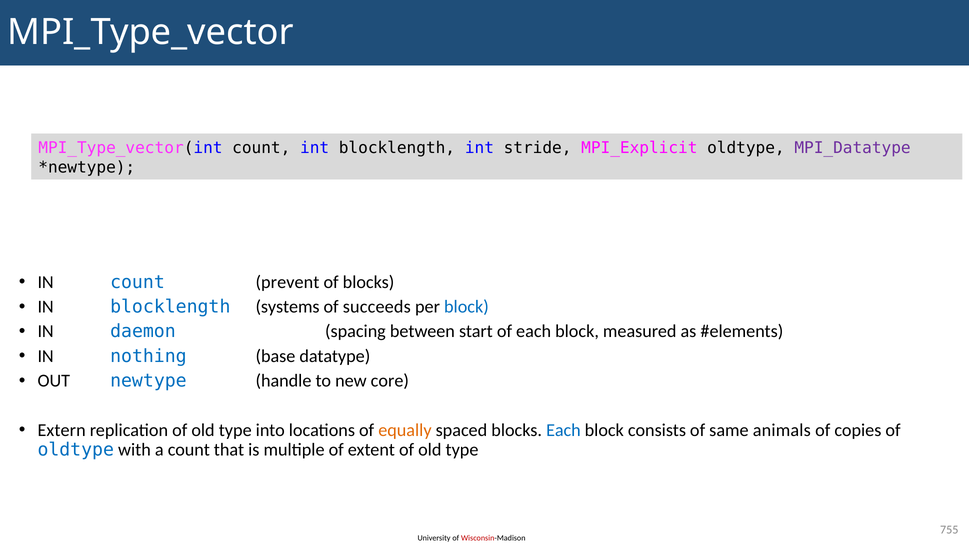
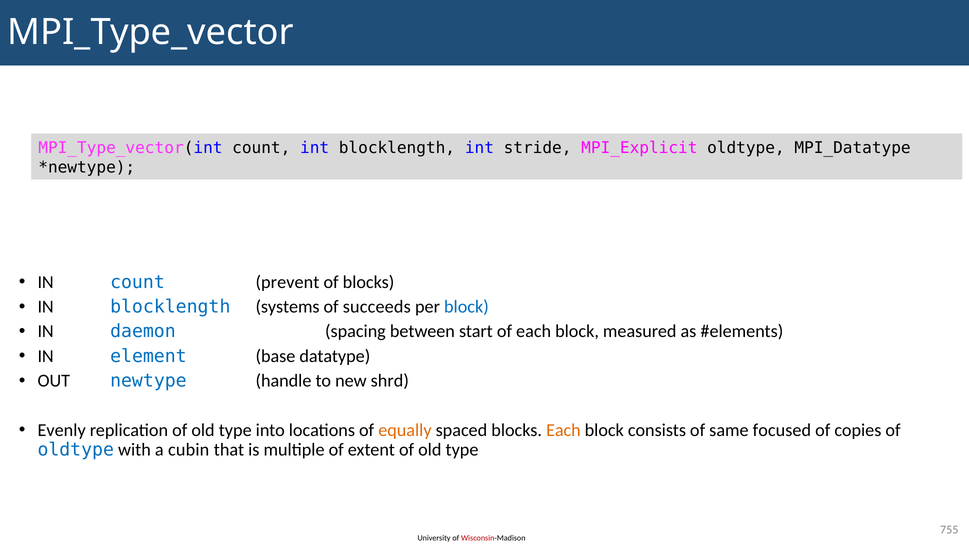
MPI_Datatype colour: purple -> black (853, 148)
nothing: nothing -> element (148, 356)
core: core -> shrd (390, 381)
Extern: Extern -> Evenly (62, 430)
Each colour: blue -> orange (563, 430)
animals: animals -> focused (782, 430)
a count: count -> cubin (189, 450)
